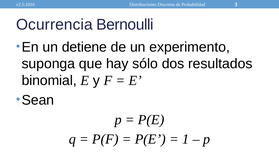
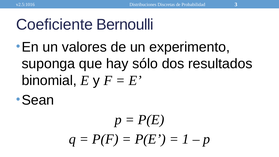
Ocurrencia: Ocurrencia -> Coeficiente (54, 25)
detiene: detiene -> valores (84, 47)
